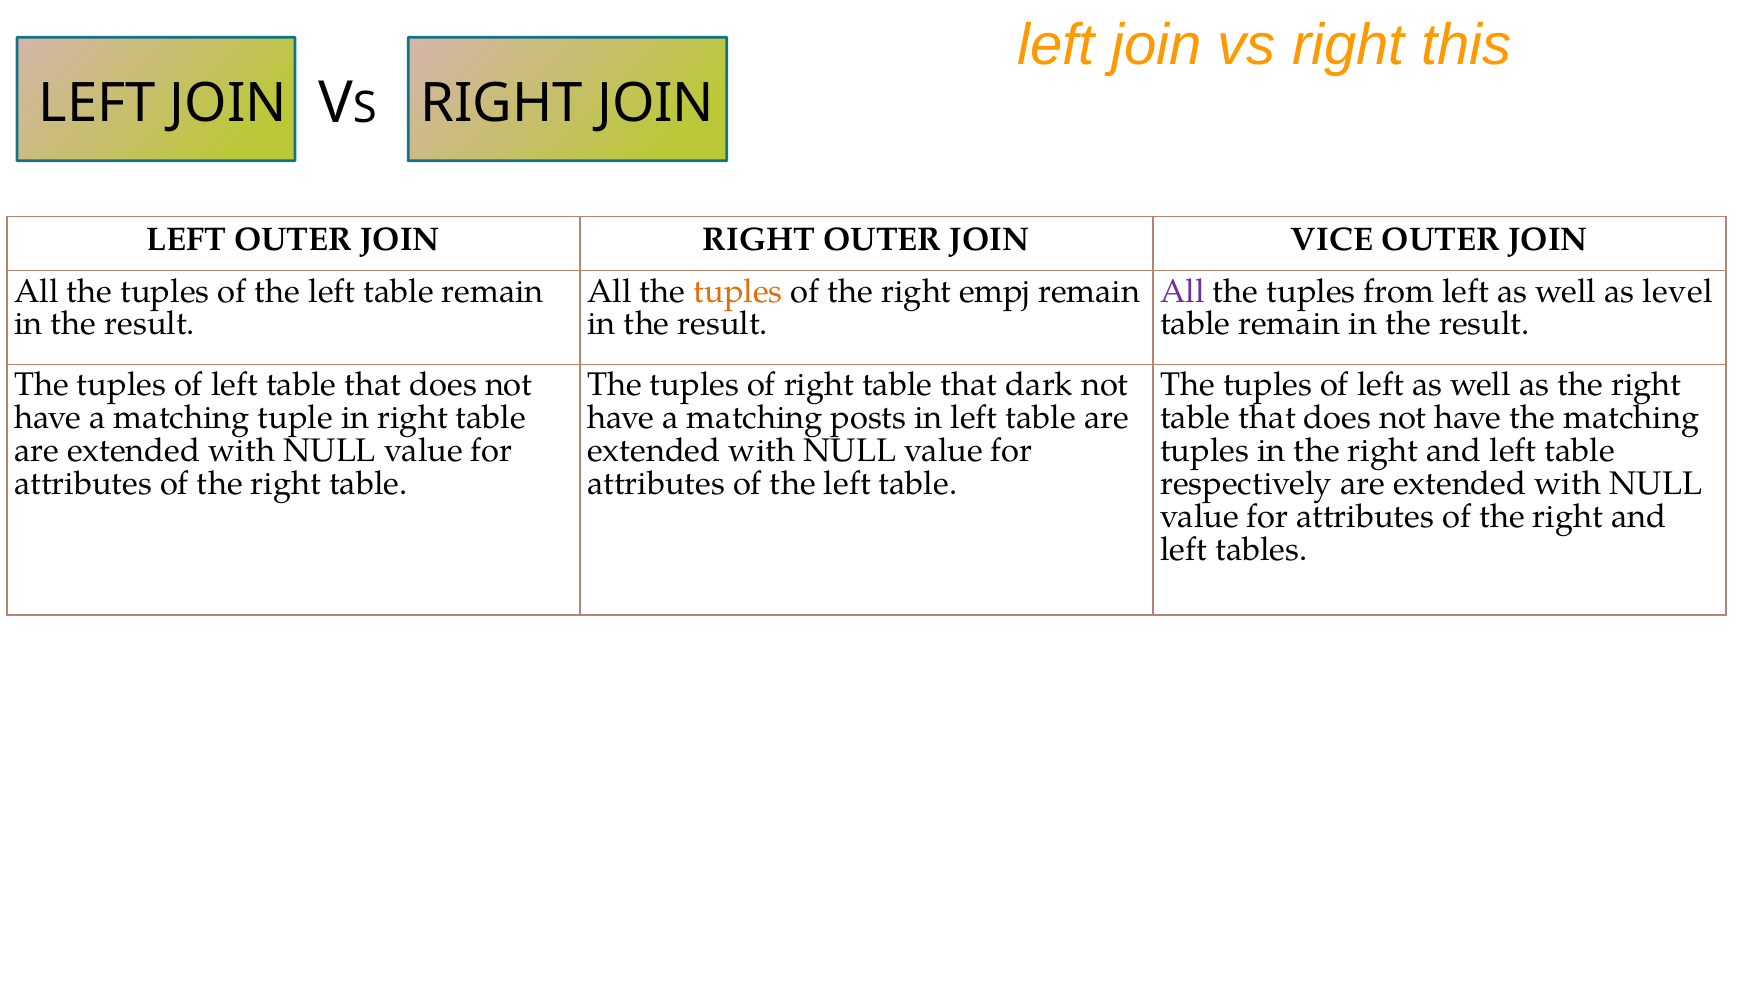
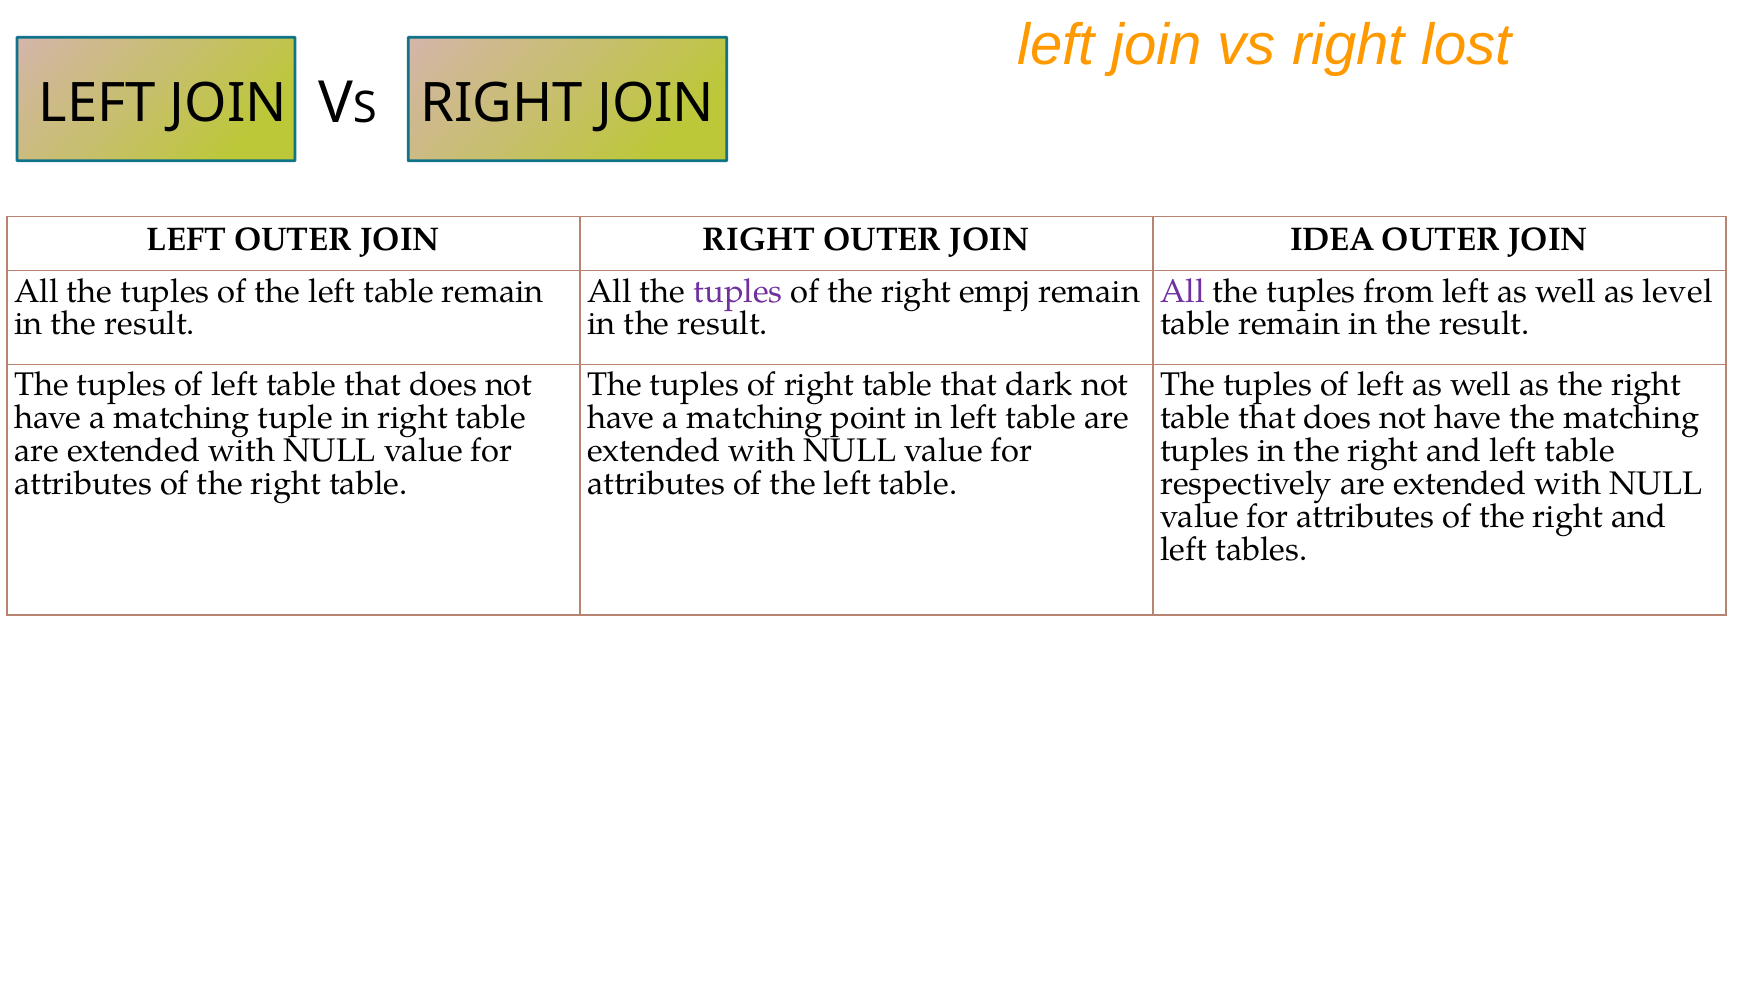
this: this -> lost (1466, 45)
VICE: VICE -> IDEA (1332, 240)
tuples colour: orange -> purple (738, 291)
posts: posts -> point (869, 418)
